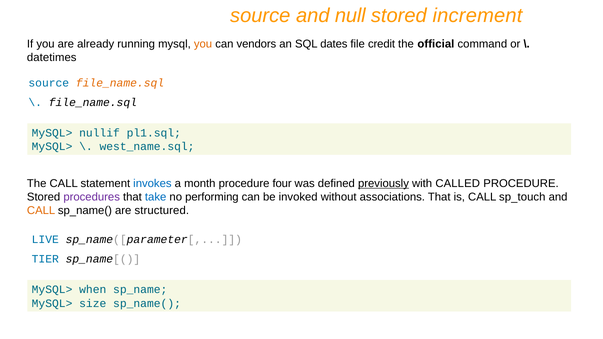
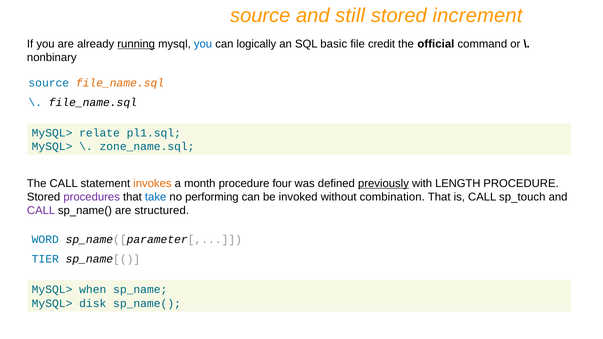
null: null -> still (350, 16)
running underline: none -> present (136, 44)
you colour: orange -> blue (203, 44)
vendors: vendors -> logically (256, 44)
dates: dates -> basic (334, 44)
datetimes: datetimes -> nonbinary (52, 58)
nullif: nullif -> relate (100, 133)
west_name.sql: west_name.sql -> zone_name.sql (147, 147)
invokes colour: blue -> orange (152, 184)
CALLED: CALLED -> LENGTH (458, 184)
associations: associations -> combination (392, 197)
CALL colour: orange -> purple (41, 211)
LIVE: LIVE -> WORD (45, 240)
size: size -> disk (93, 303)
